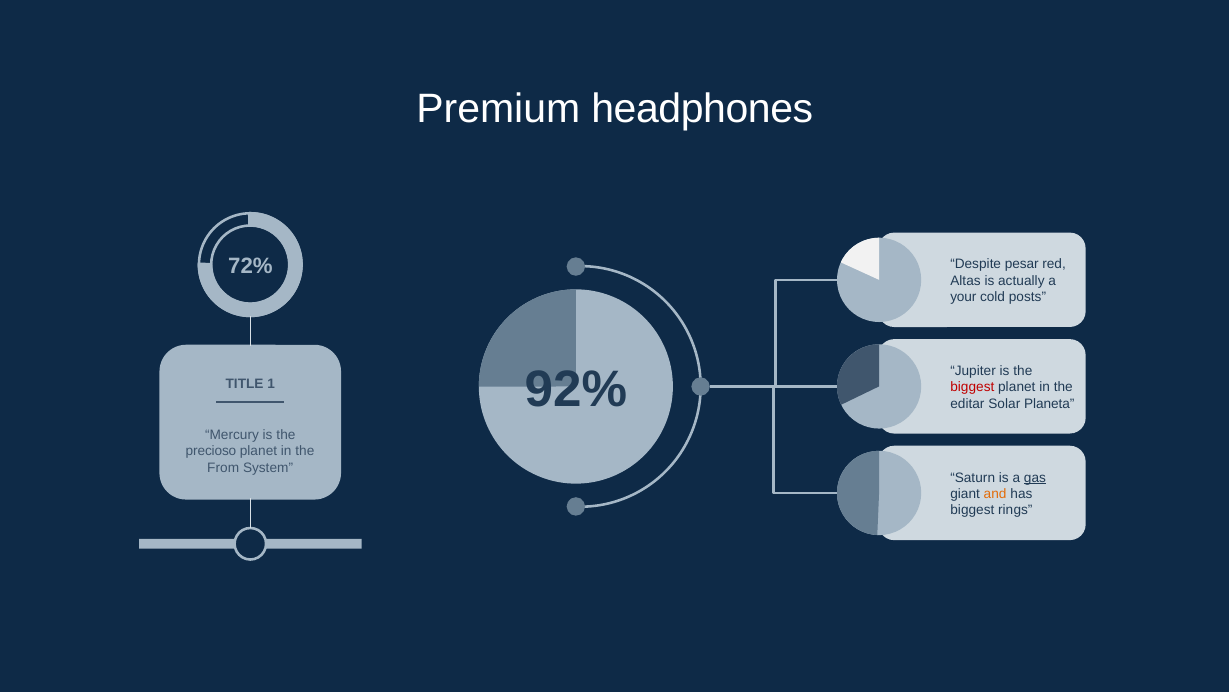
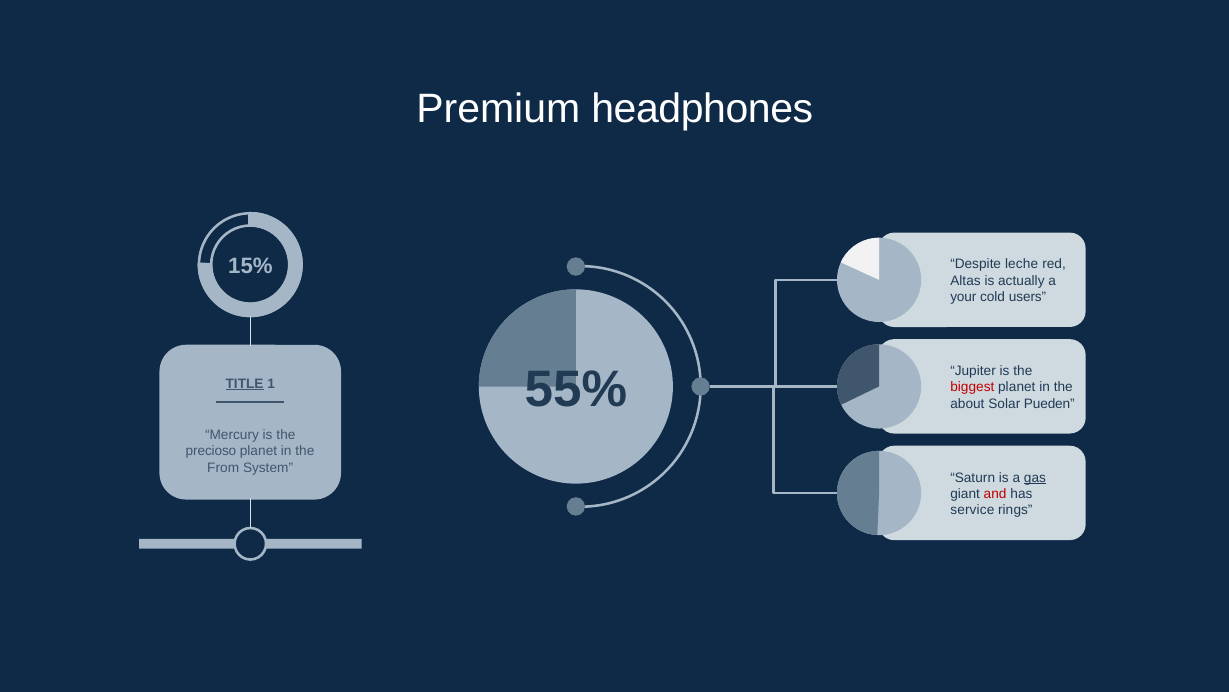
72%: 72% -> 15% (250, 266)
pesar: pesar -> leche (1022, 264)
posts: posts -> users (1028, 297)
92%: 92% -> 55% (576, 390)
TITLE underline: none -> present (245, 384)
editar: editar -> about (967, 403)
Planeta: Planeta -> Pueden (1049, 403)
and colour: orange -> red (995, 493)
biggest: biggest -> service (972, 510)
